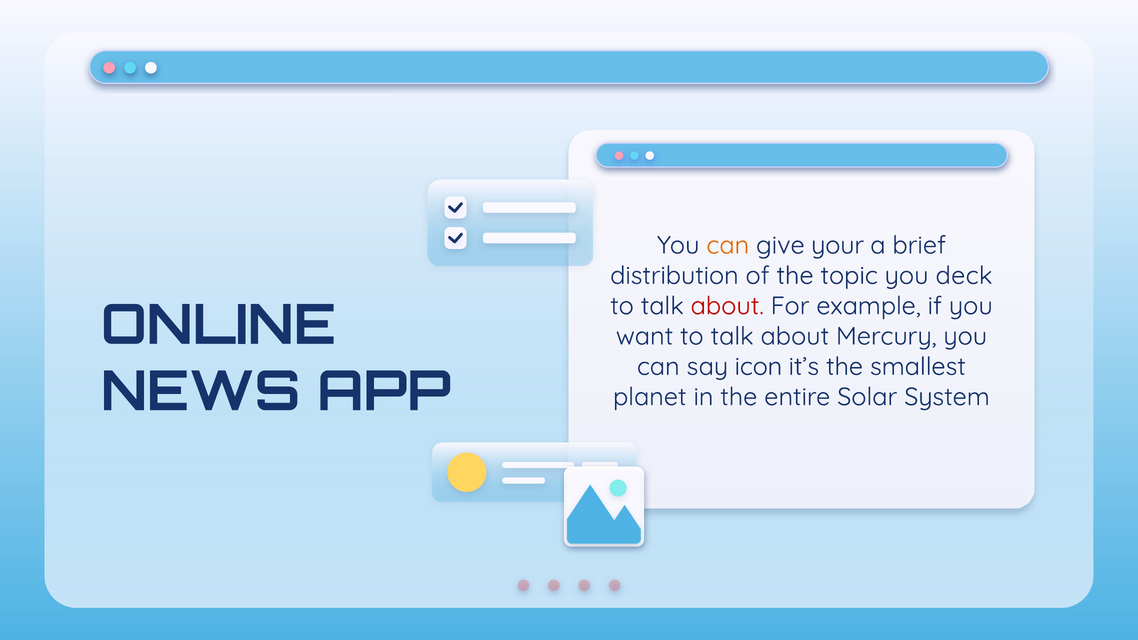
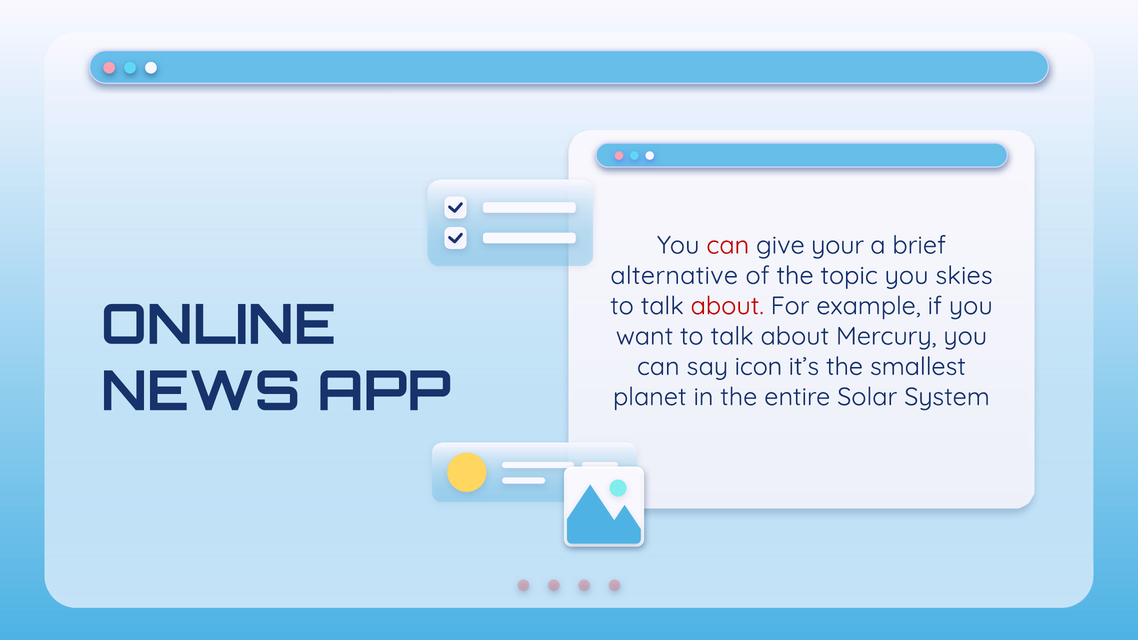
can colour: orange -> red (728, 245)
distribution: distribution -> alternative (674, 276)
deck: deck -> skies (964, 276)
